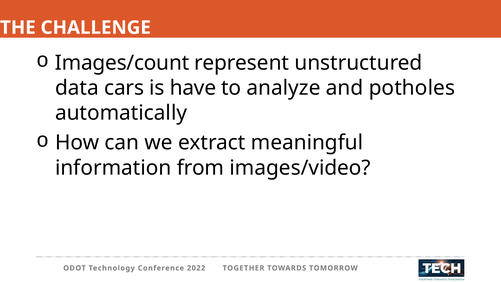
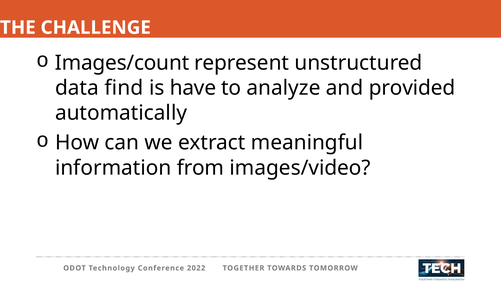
cars: cars -> find (124, 88)
potholes: potholes -> provided (412, 88)
